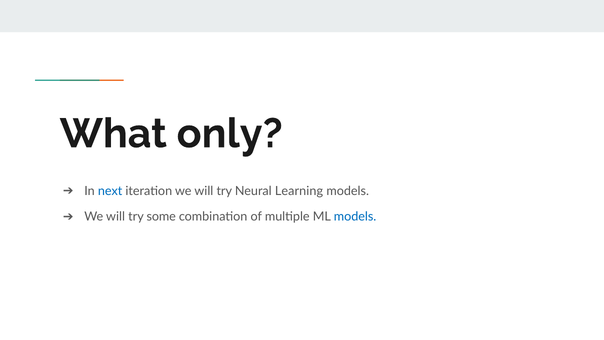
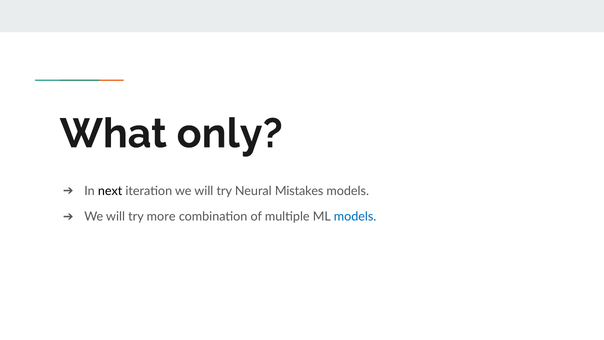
next colour: blue -> black (110, 191)
Learning: Learning -> Mistakes (299, 191)
some: some -> more (161, 216)
